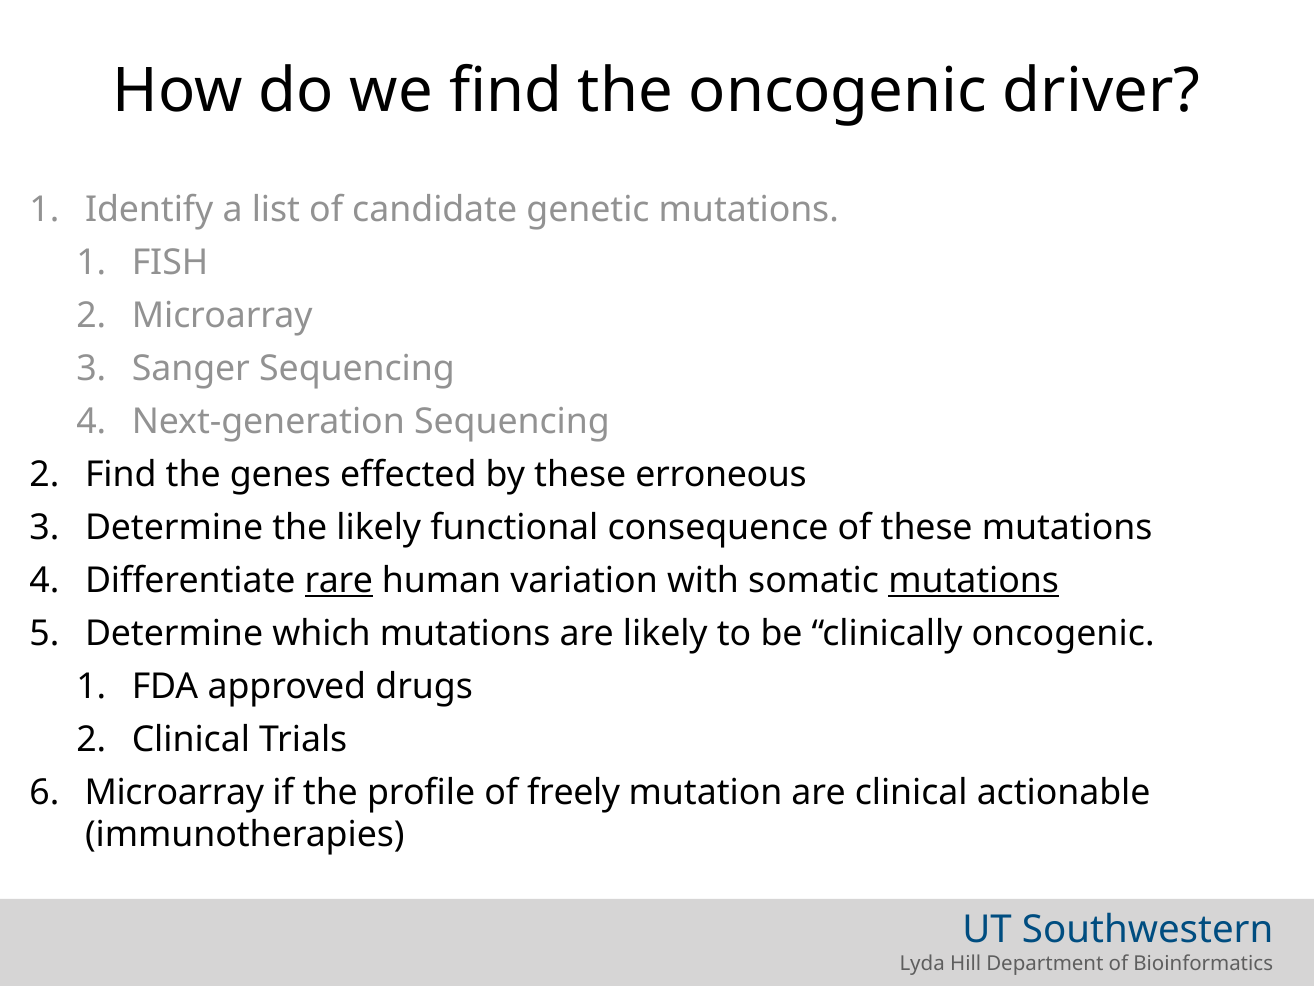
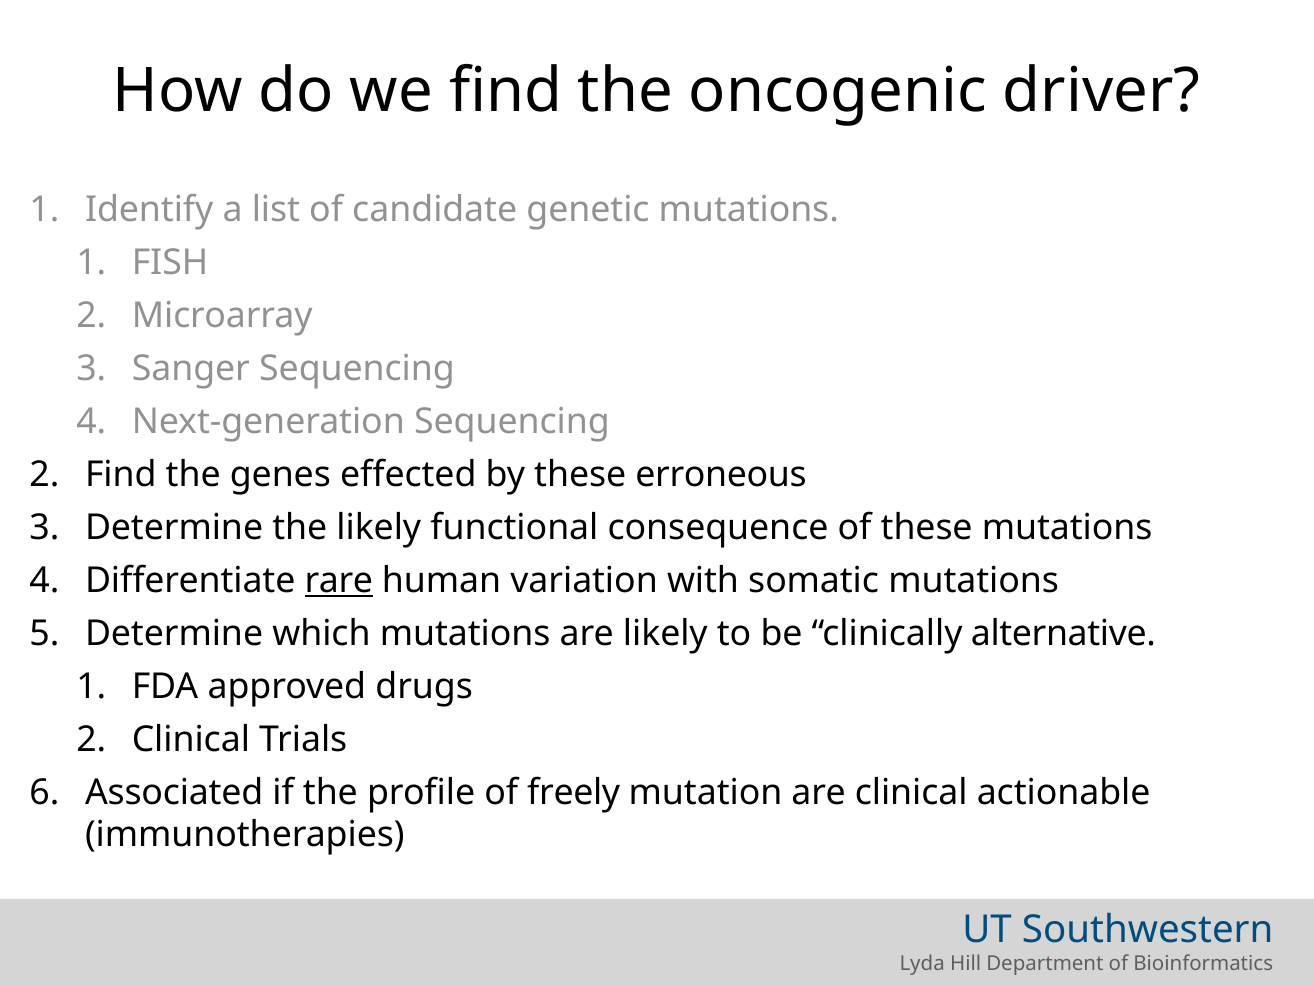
mutations underline: present -> none (974, 580)
clinically oncogenic: oncogenic -> alternative (1063, 633)
Microarray: Microarray -> Associated (174, 792)
